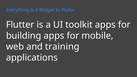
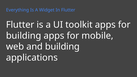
and training: training -> building (62, 47)
